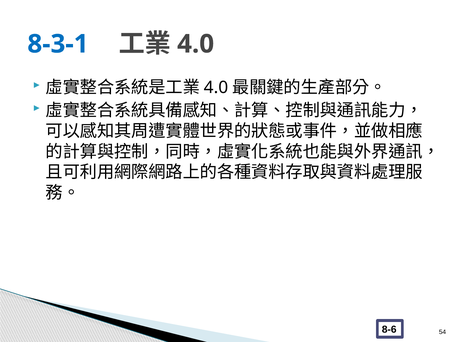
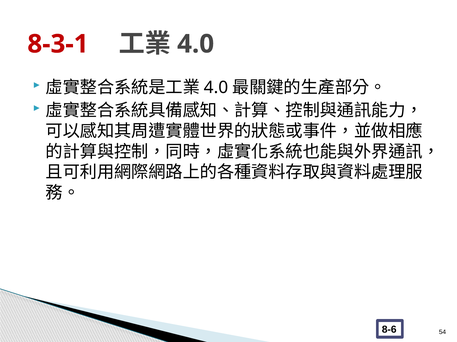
8-3-1 colour: blue -> red (58, 44)
